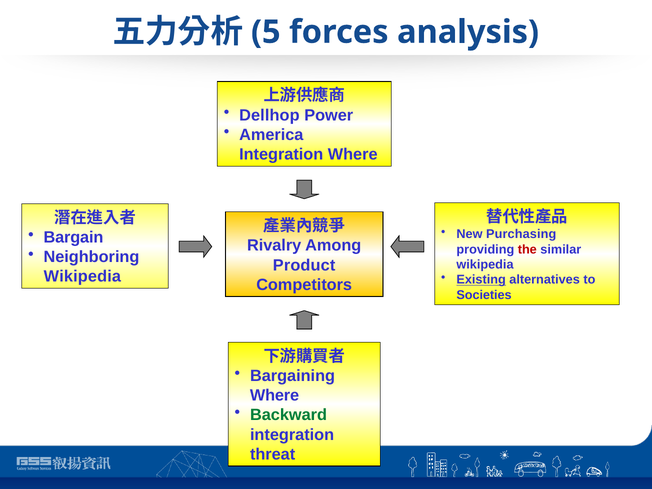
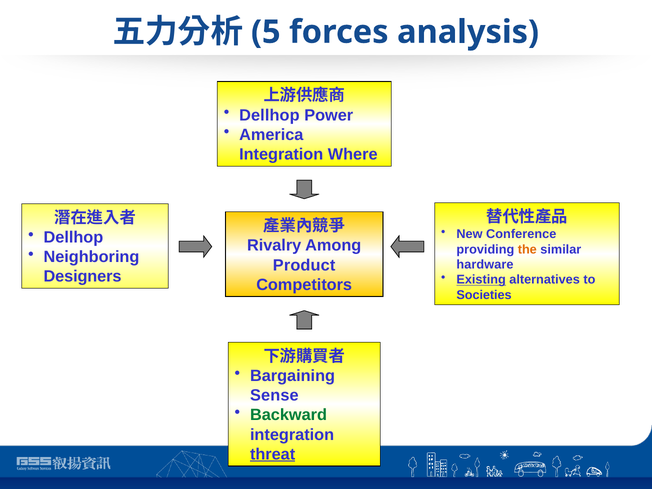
Purchasing: Purchasing -> Conference (521, 234)
Bargain: Bargain -> Dellhop (73, 237)
the colour: red -> orange (527, 249)
wikipedia: wikipedia -> hardware (485, 265)
Wikipedia: Wikipedia -> Designers (83, 277)
Where: Where -> Sense (274, 396)
threat underline: none -> present (273, 454)
